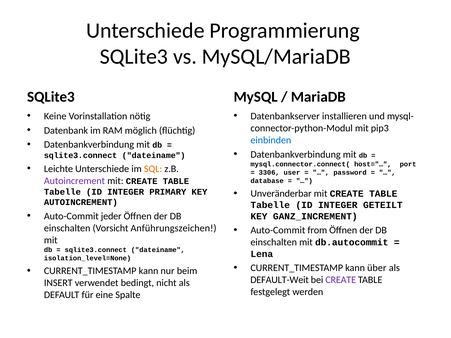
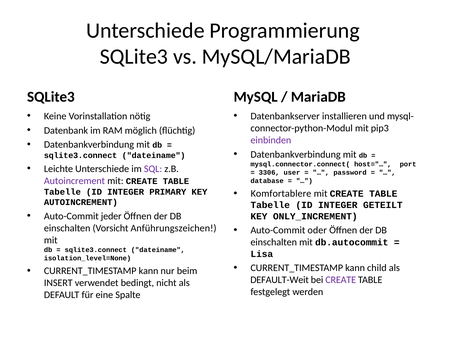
einbinden colour: blue -> purple (271, 140)
SQL colour: orange -> purple (153, 169)
Unveränderbar: Unveränderbar -> Komfortablere (281, 194)
GANZ_INCREMENT: GANZ_INCREMENT -> ONLY_INCREMENT (315, 217)
from: from -> oder (317, 230)
Lena: Lena -> Lisa (262, 254)
über: über -> child (377, 268)
